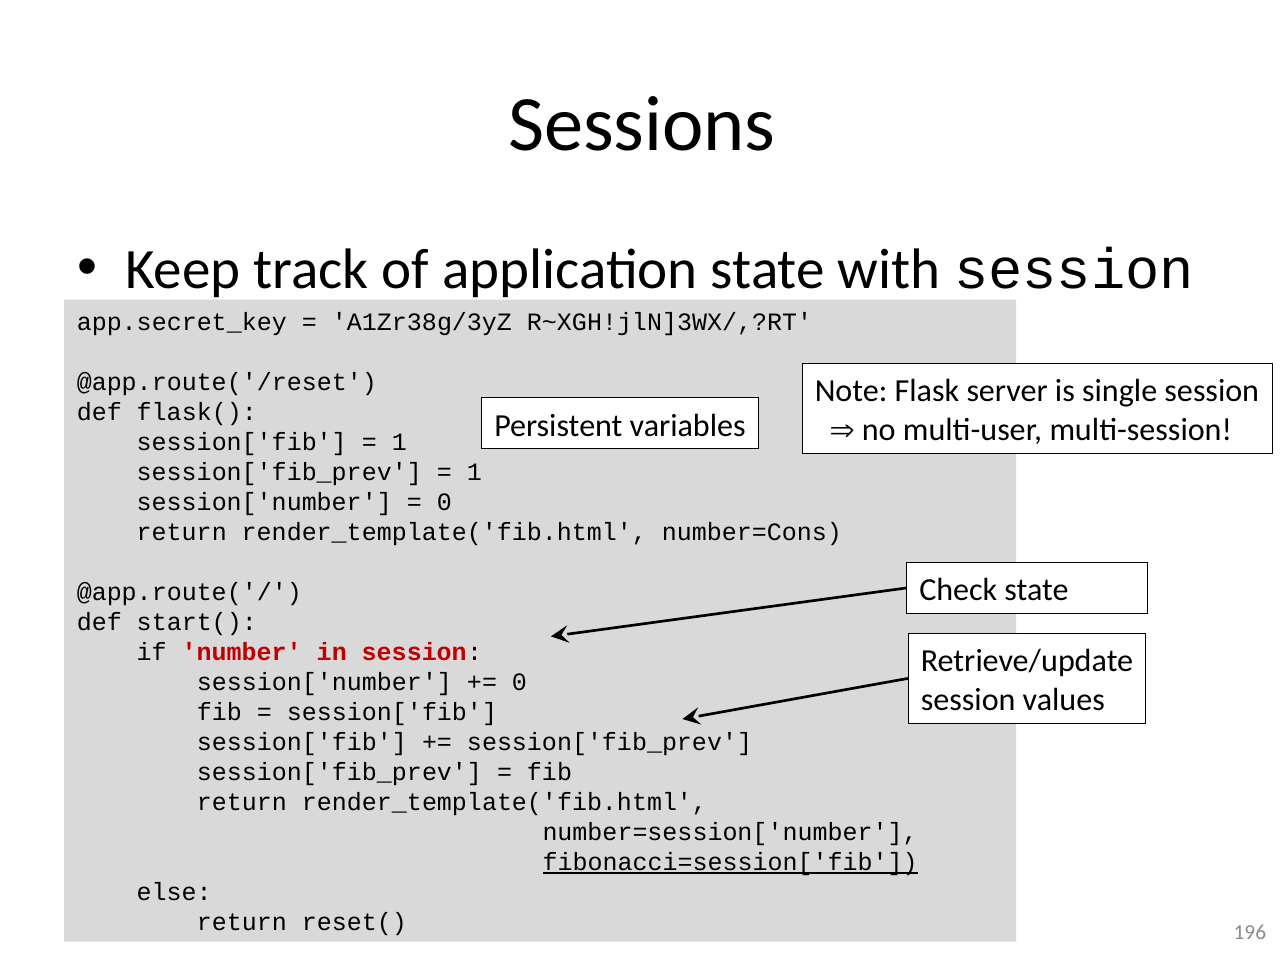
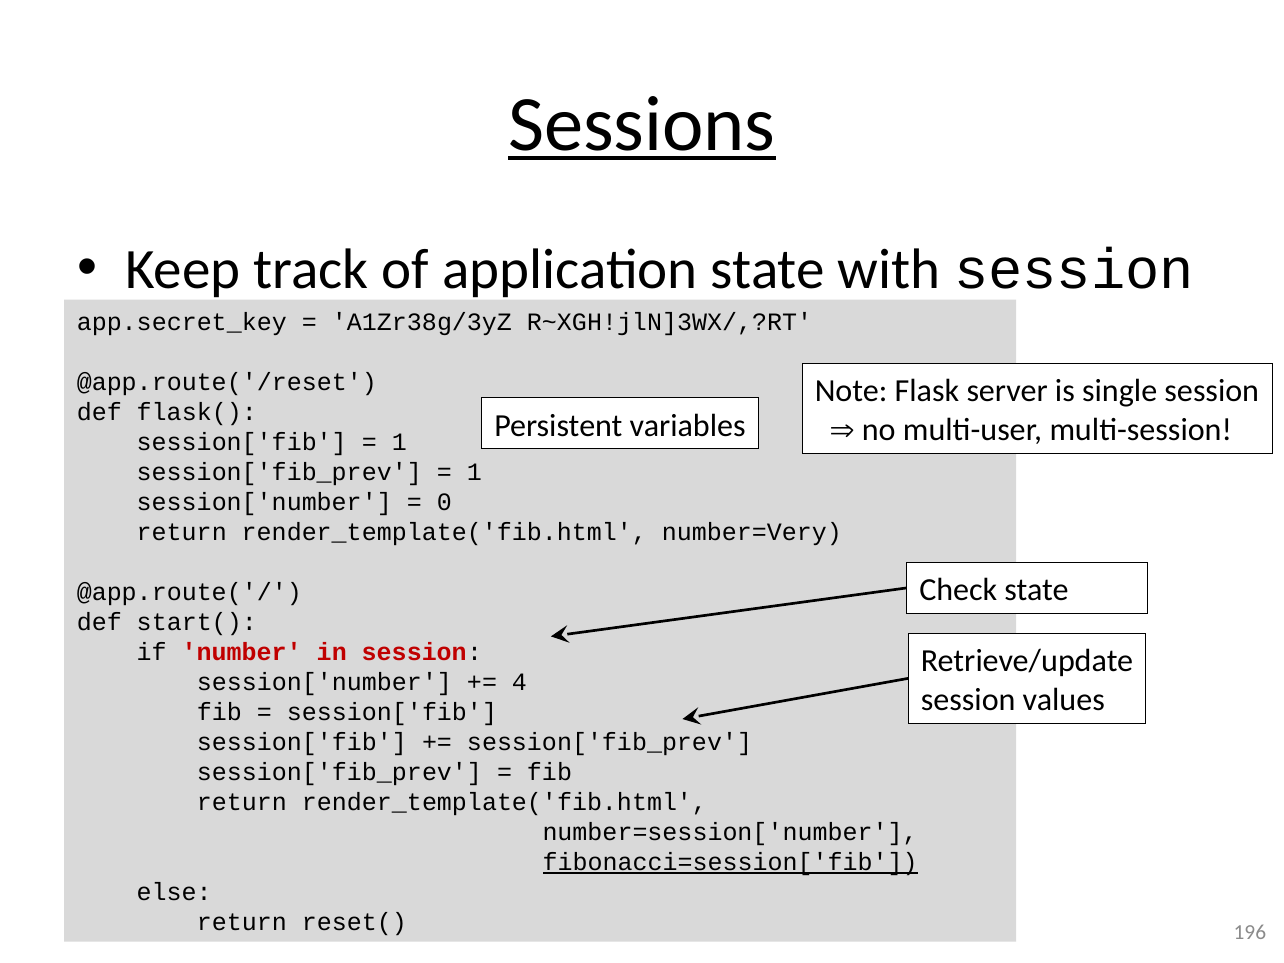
Sessions underline: none -> present (642, 124)
number=Cons: number=Cons -> number=Very (752, 532)
0: 0 -> 4 (519, 682)
